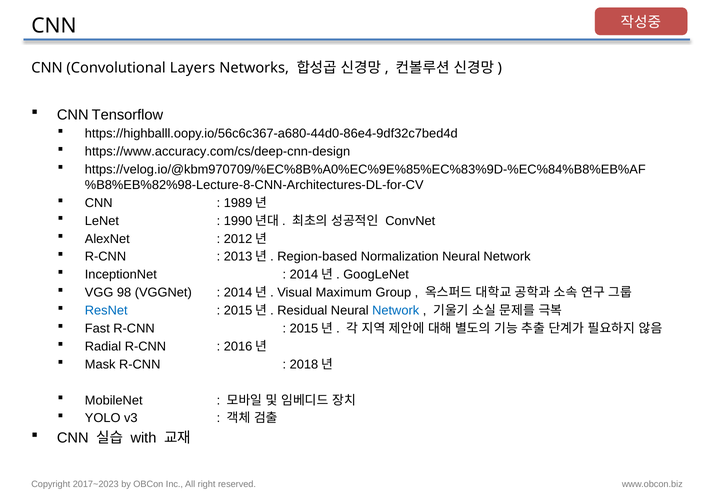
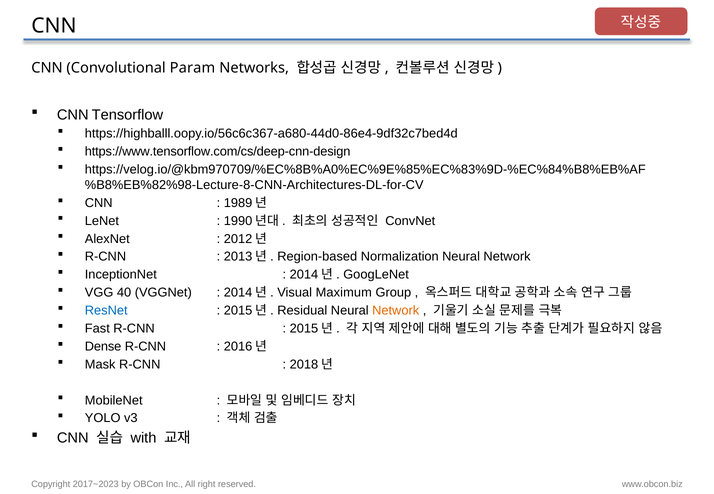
Layers: Layers -> Param (192, 68)
https://www.accuracy.com/cs/deep-cnn-design: https://www.accuracy.com/cs/deep-cnn-design -> https://www.tensorflow.com/cs/deep-cnn-design (218, 152)
98: 98 -> 40 (124, 293)
Network colour: blue -> orange (396, 311)
Radial: Radial -> Dense (103, 347)
